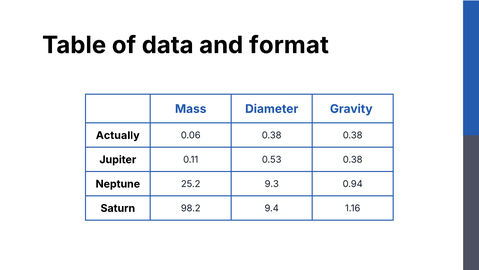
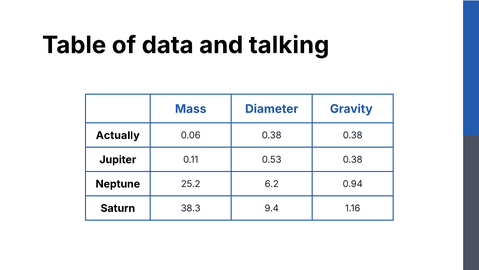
format: format -> talking (289, 45)
9.3: 9.3 -> 6.2 (272, 184)
98.2: 98.2 -> 38.3 (191, 208)
